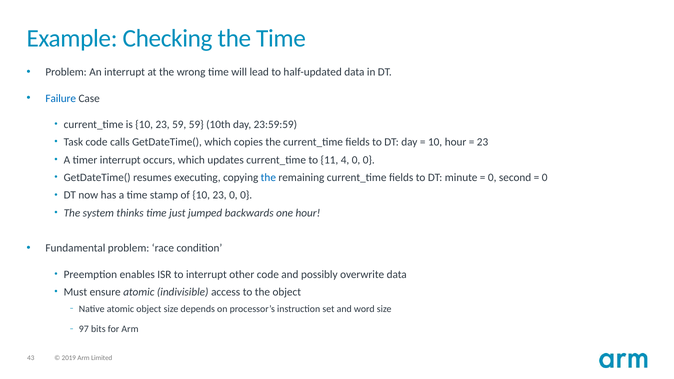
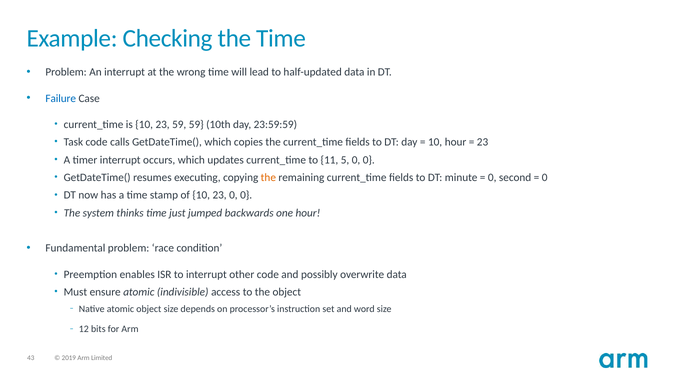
4: 4 -> 5 (345, 160)
the colour: blue -> orange (268, 178)
97: 97 -> 12 (84, 329)
